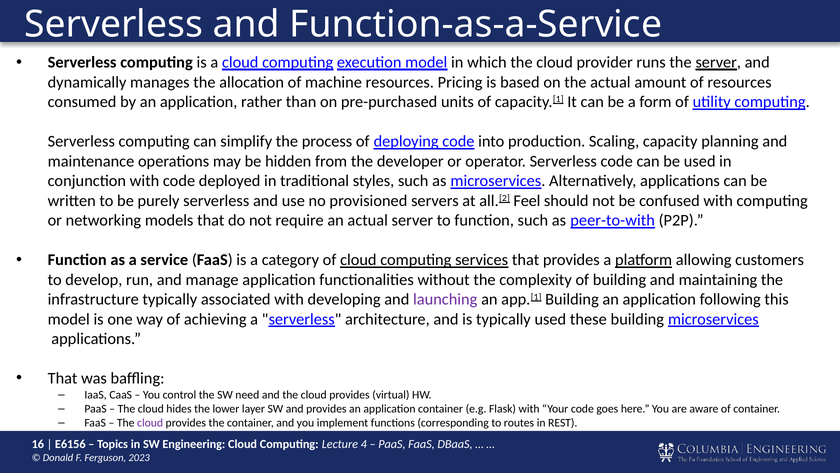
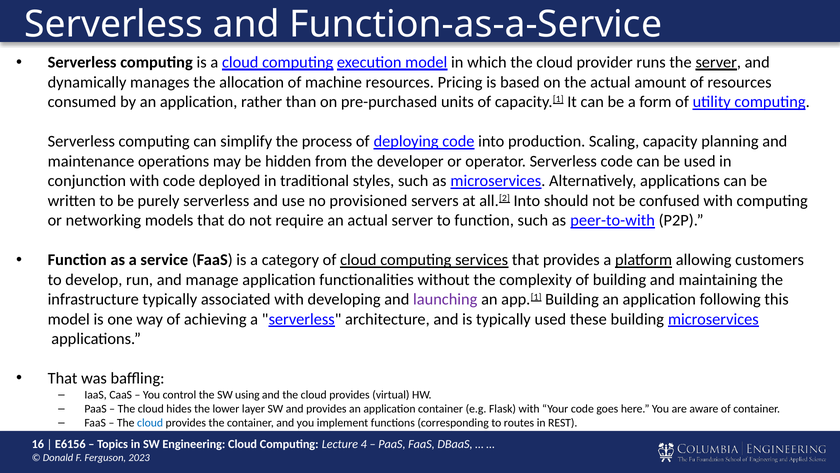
all.[2 Feel: Feel -> Into (527, 201)
need: need -> using (247, 394)
cloud colour: purple -> blue (150, 422)
